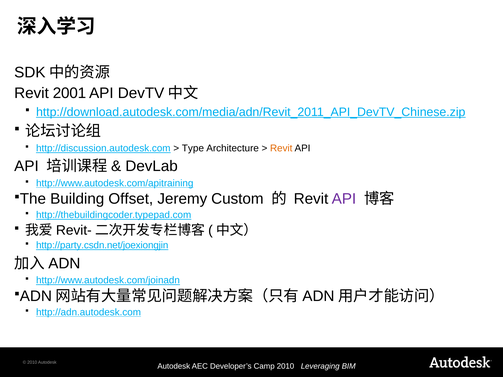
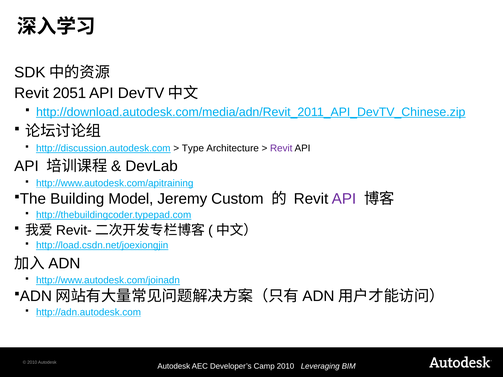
2001: 2001 -> 2051 (69, 93)
Revit colour: orange -> purple (281, 148)
Offset: Offset -> Model (131, 199)
http://party.csdn.net/joexiongjin: http://party.csdn.net/joexiongjin -> http://load.csdn.net/joexiongjin (102, 245)
